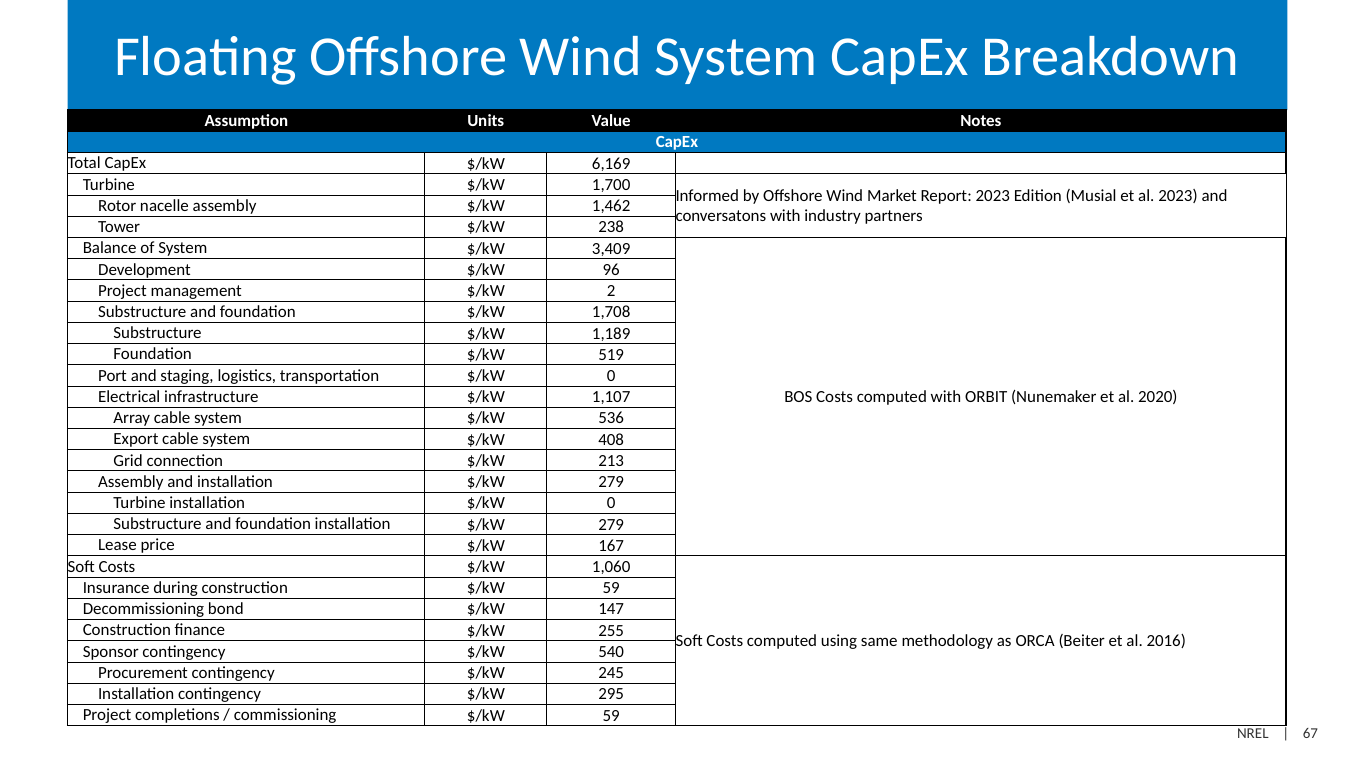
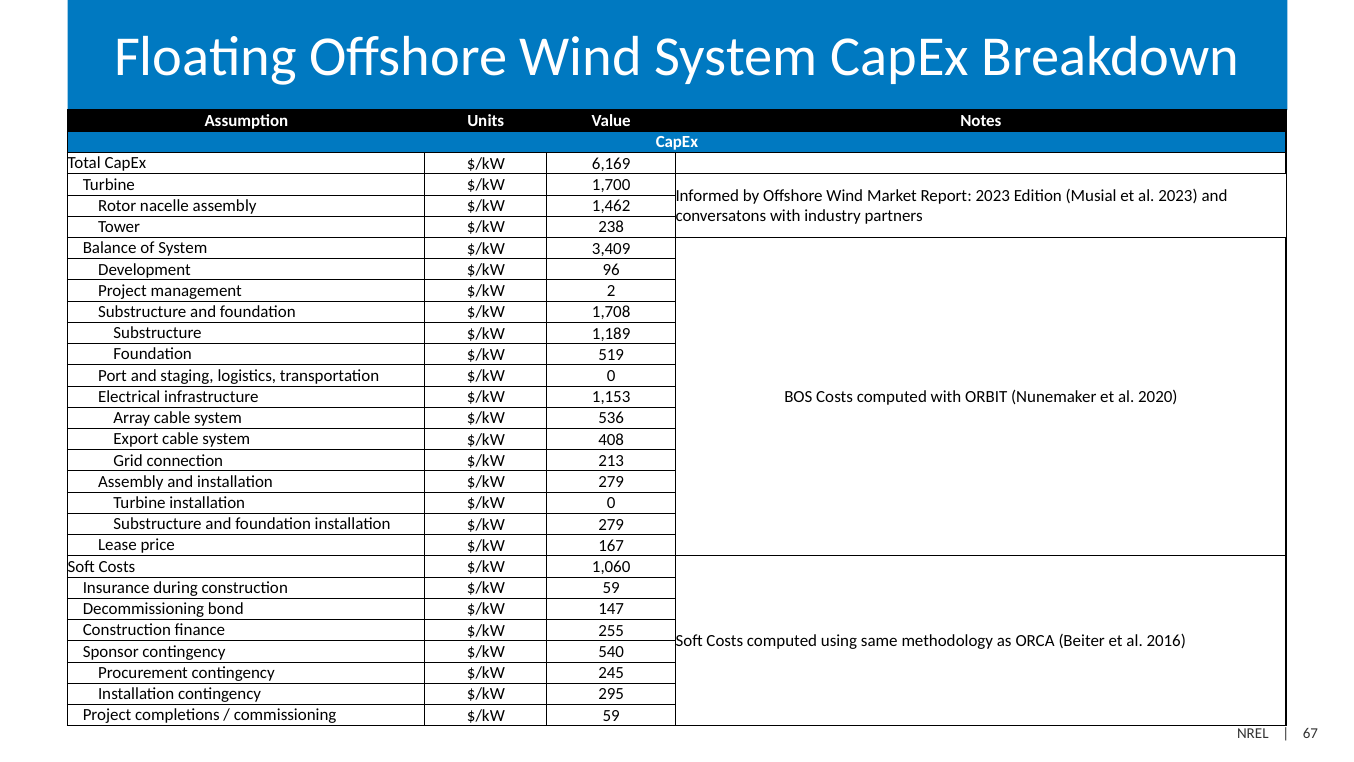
1,107: 1,107 -> 1,153 (611, 397)
